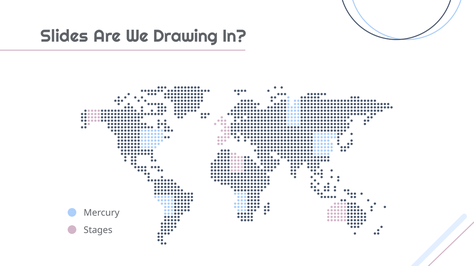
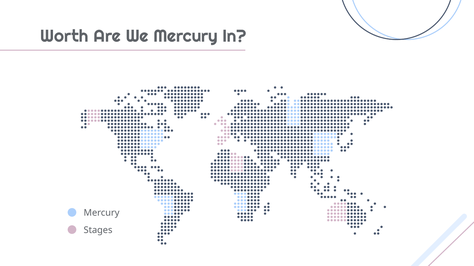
Slides: Slides -> Worth (64, 36)
We Drawing: Drawing -> Mercury (186, 36)
